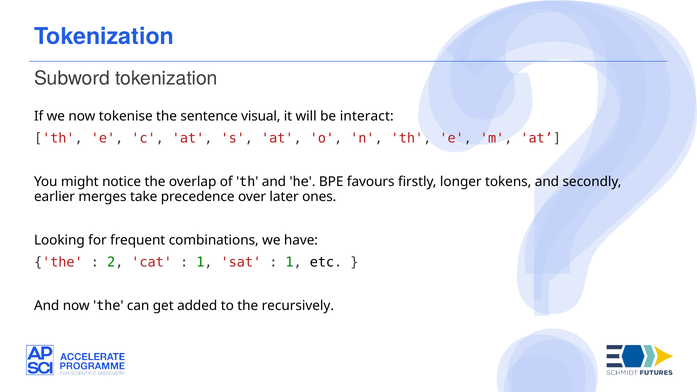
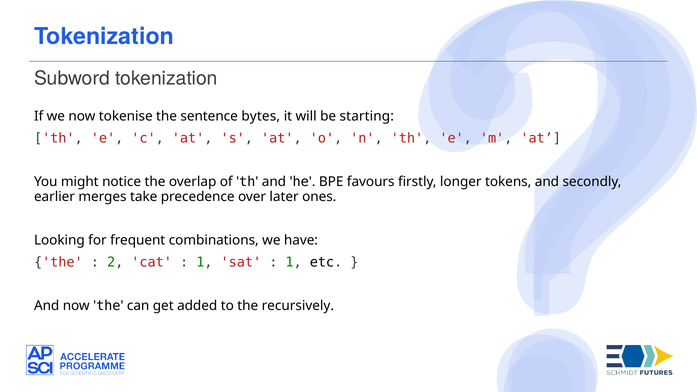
visual: visual -> bytes (261, 117)
interact: interact -> starting (367, 117)
